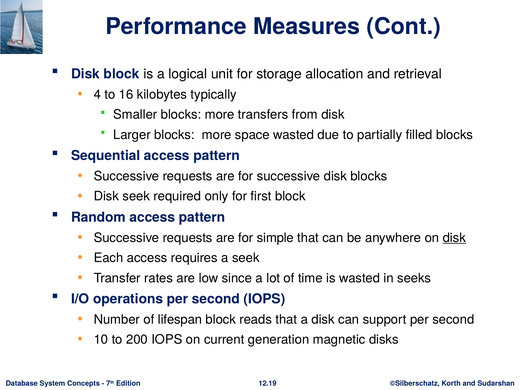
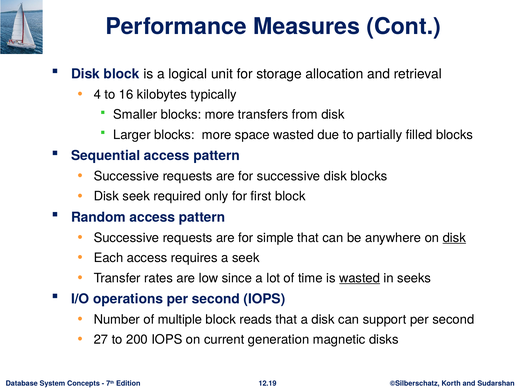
wasted underline: none -> present (360, 278)
lifespan: lifespan -> multiple (180, 319)
10: 10 -> 27 (101, 340)
